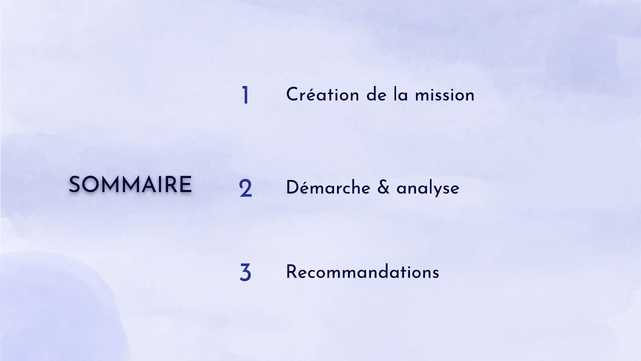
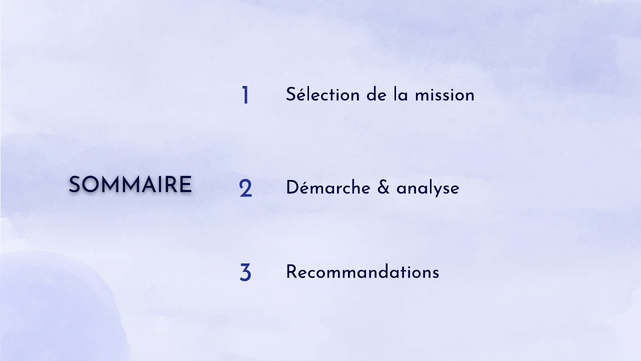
Création: Création -> Sélection (323, 94)
